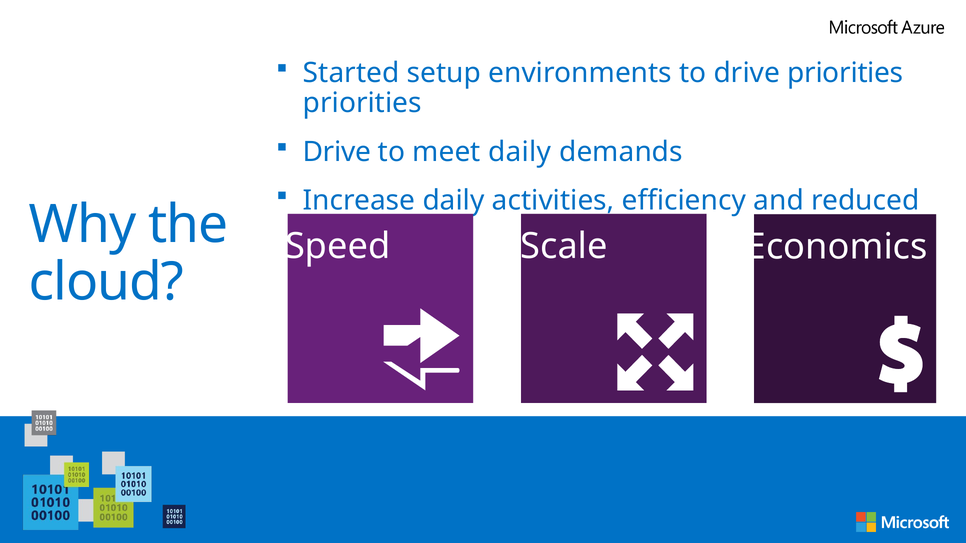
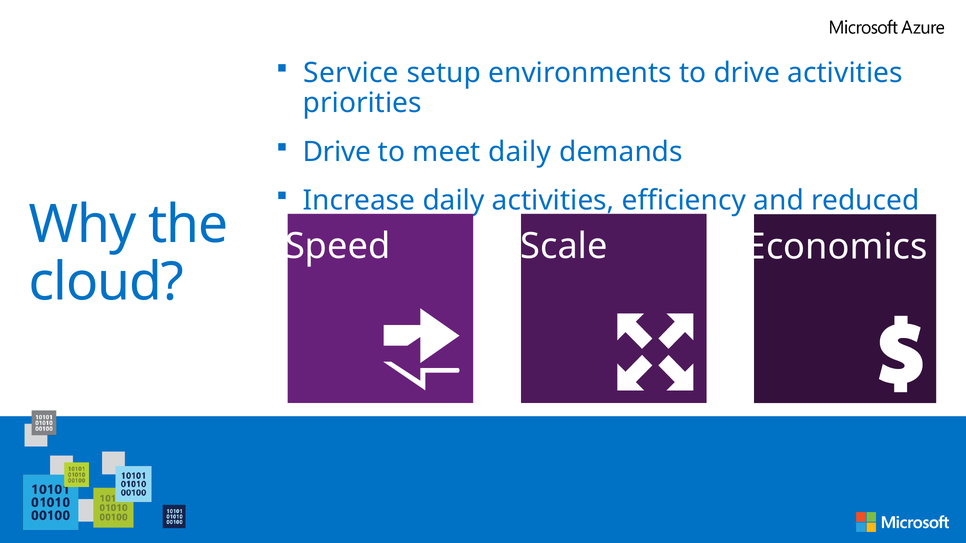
Started: Started -> Service (351, 73)
drive priorities: priorities -> activities (845, 73)
